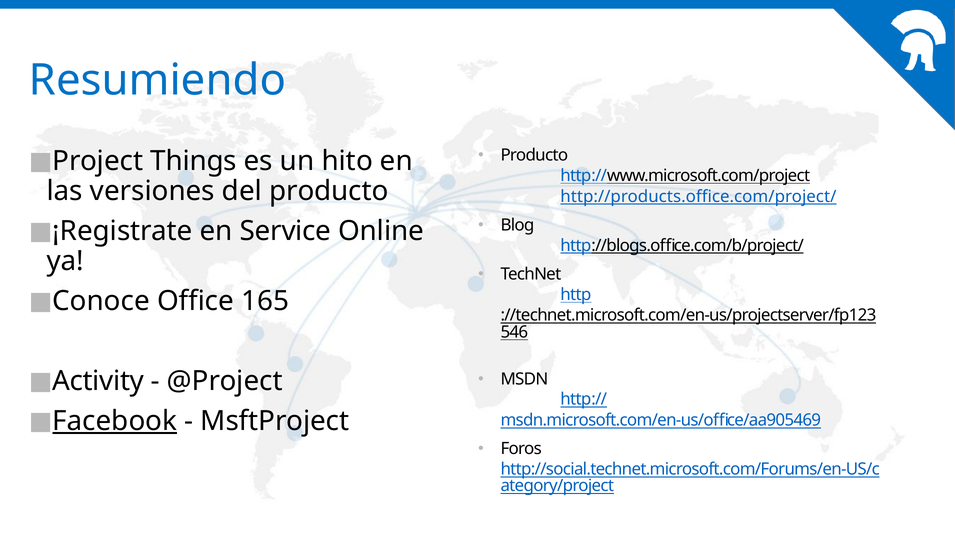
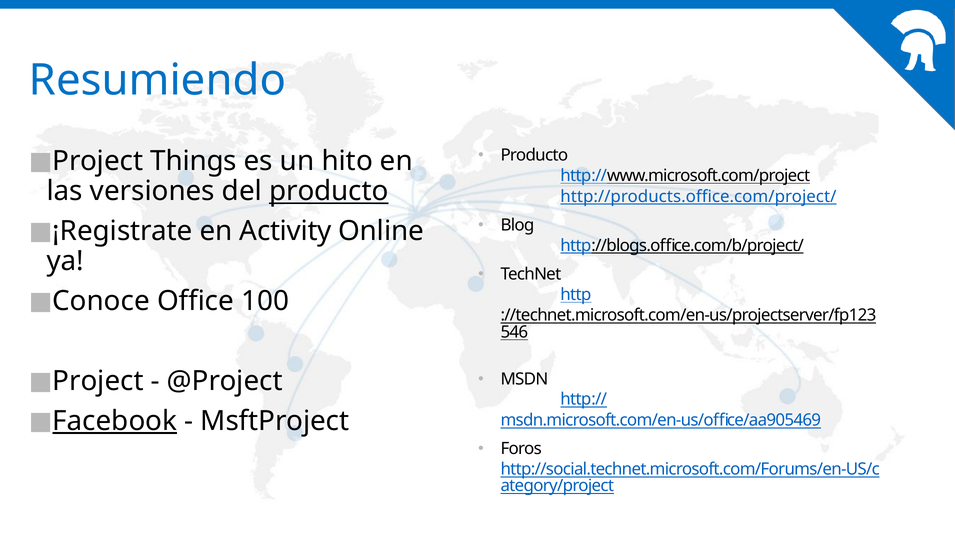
producto underline: none -> present (329, 191)
Service: Service -> Activity (286, 231)
165: 165 -> 100 (265, 301)
Activity: Activity -> Project (98, 381)
